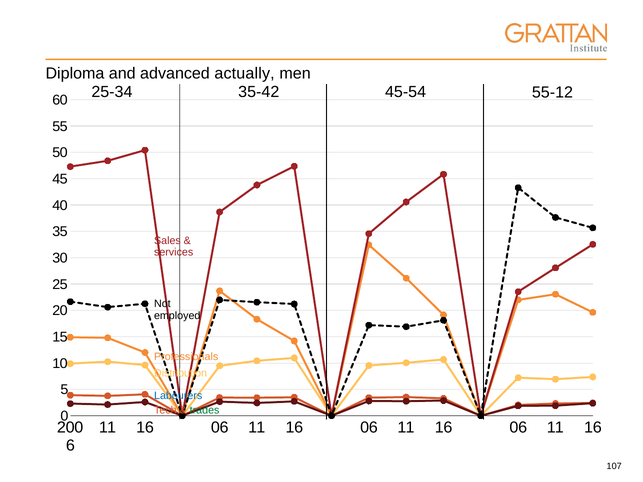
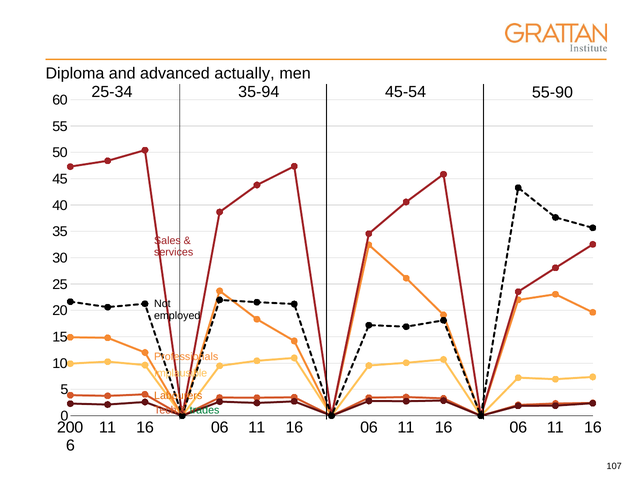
35-42: 35-42 -> 35-94 (259, 92)
55-12: 55-12 -> 55-90 (552, 92)
Distribution: Distribution -> Implausible (181, 374)
Labourers colour: blue -> orange (178, 396)
